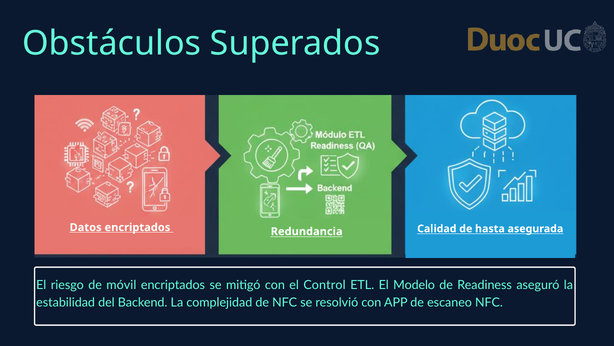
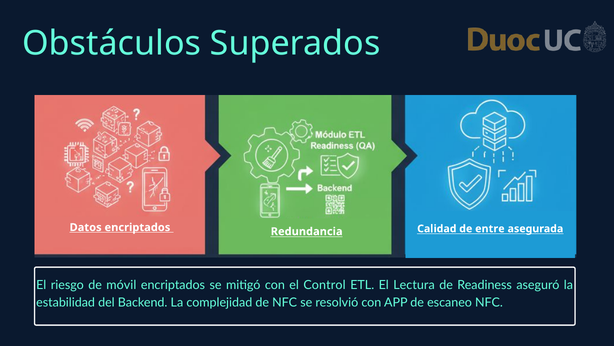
hasta: hasta -> entre (490, 228)
Modelo: Modelo -> Lectura (414, 285)
